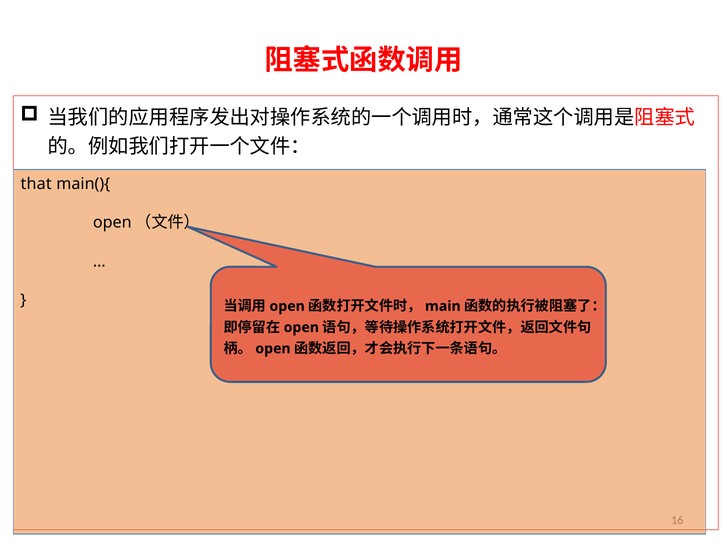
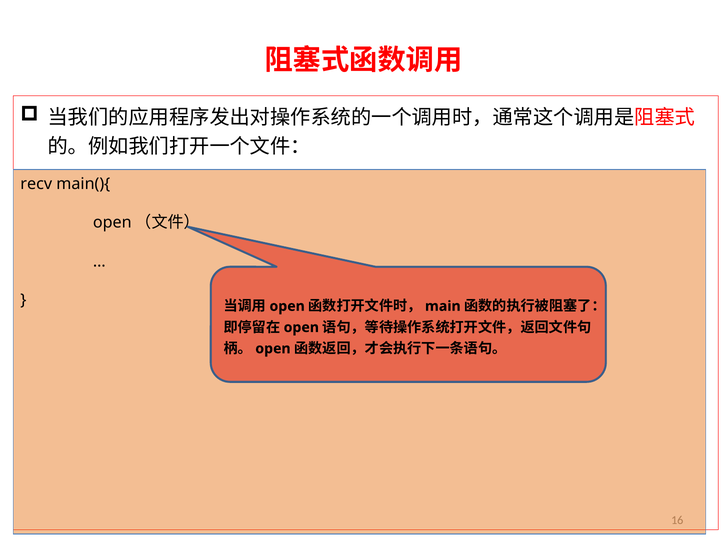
that: that -> recv (36, 184)
